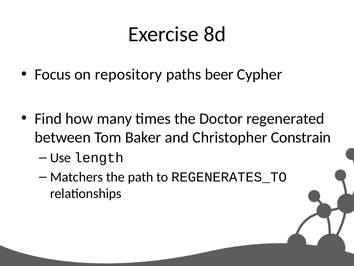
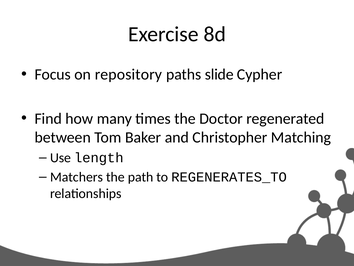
beer: beer -> slide (219, 74)
Constrain: Constrain -> Matching (301, 137)
